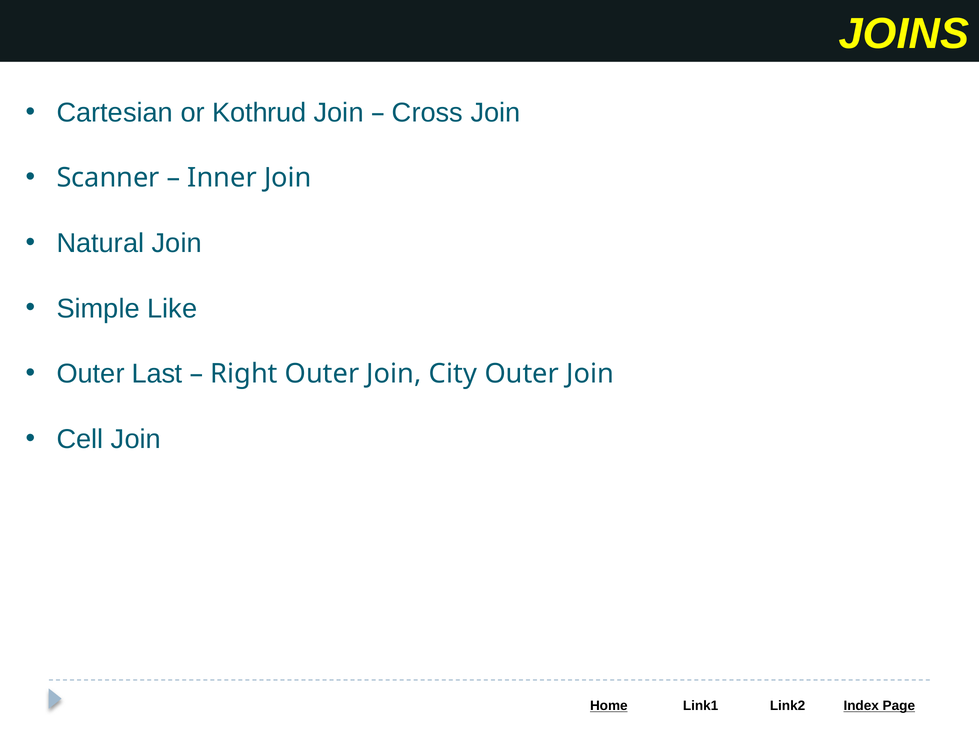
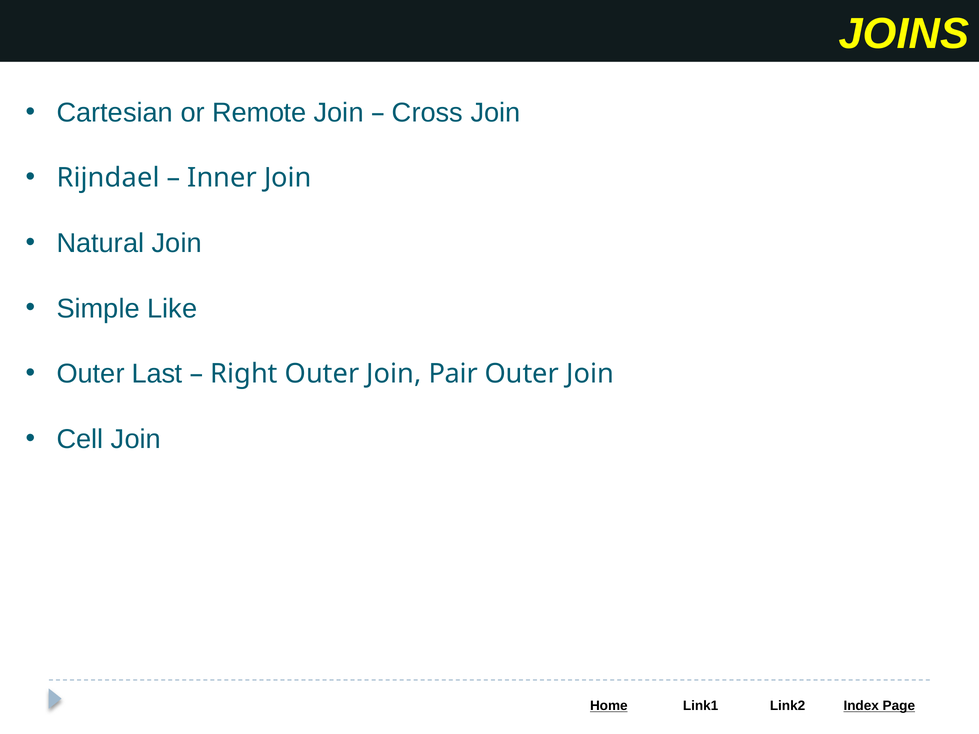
Kothrud: Kothrud -> Remote (259, 113)
Scanner: Scanner -> Rijndael (108, 178)
City: City -> Pair (453, 374)
